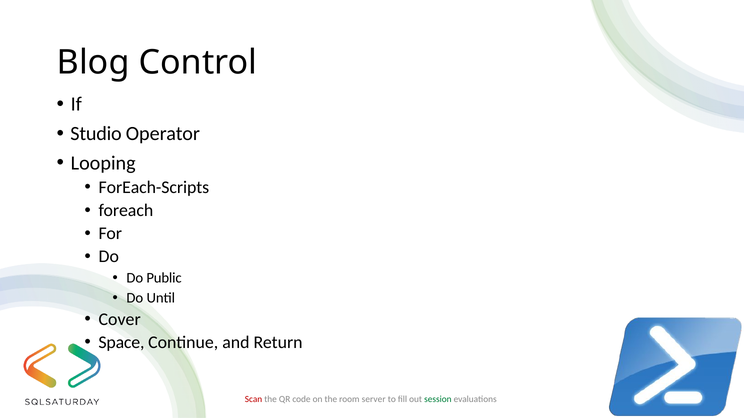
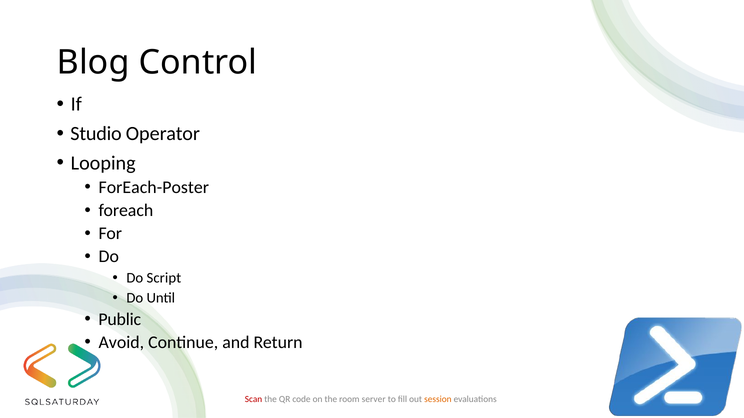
ForEach-Scripts: ForEach-Scripts -> ForEach-Poster (154, 188)
Public: Public -> Script (164, 278)
Cover: Cover -> Public (120, 320)
Space: Space -> Avoid (121, 343)
session colour: green -> orange (438, 400)
